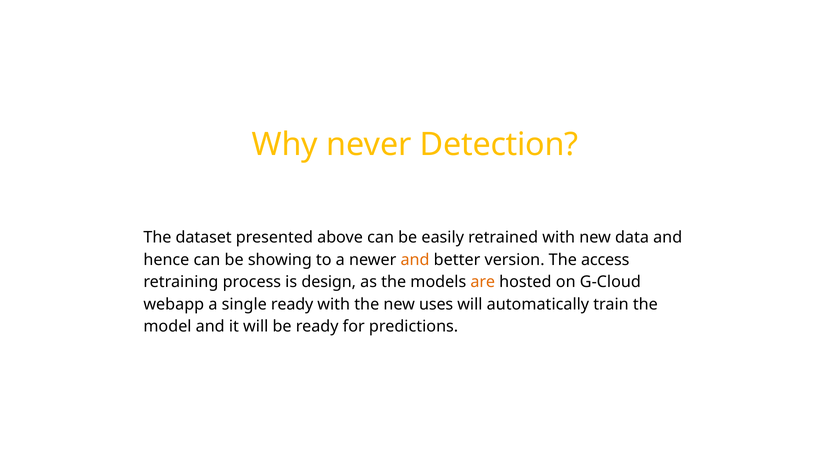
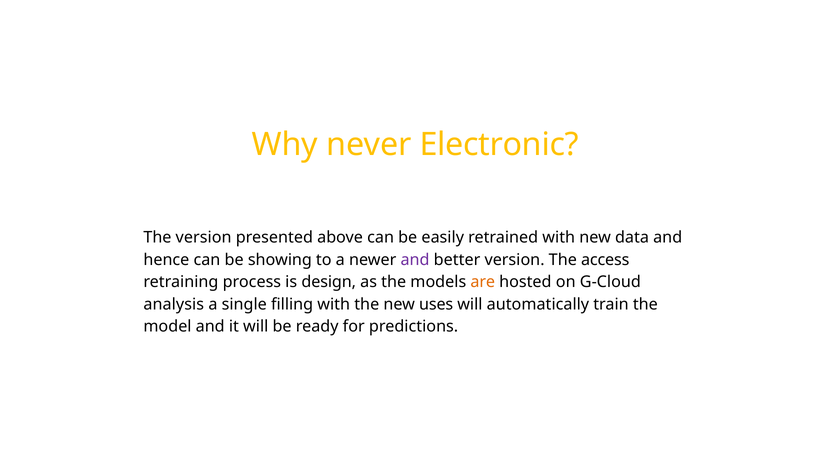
Detection: Detection -> Electronic (499, 145)
The dataset: dataset -> version (204, 238)
and colour: orange -> purple (415, 260)
webapp: webapp -> analysis (174, 304)
single ready: ready -> filling (292, 304)
